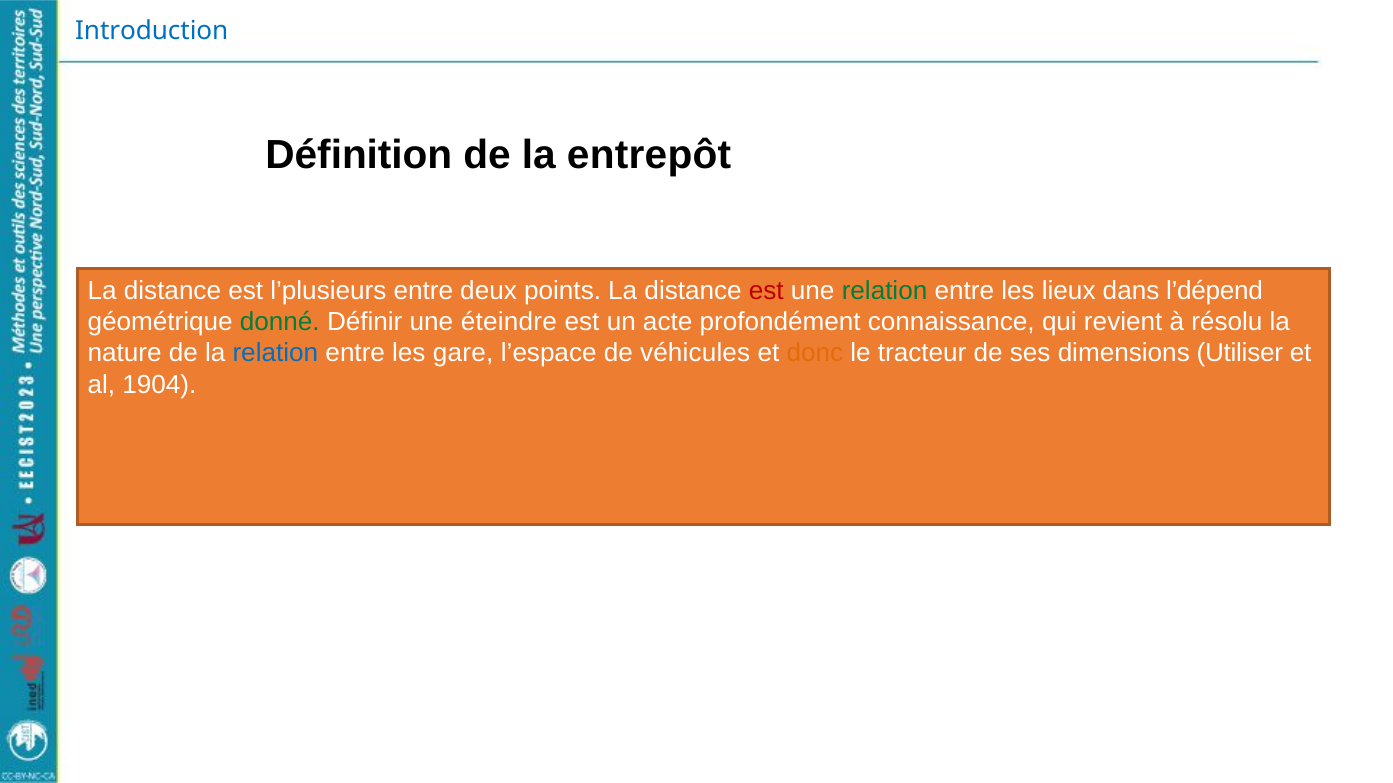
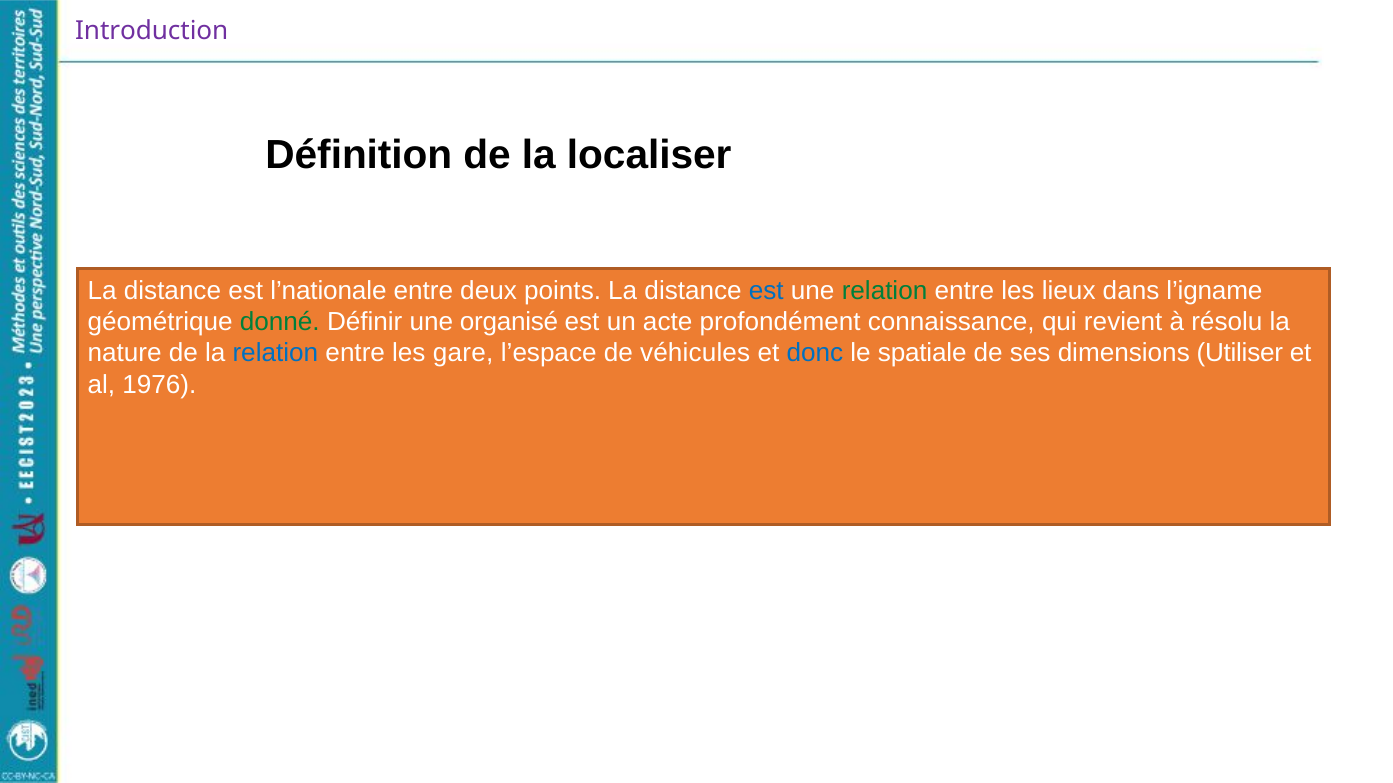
Introduction colour: blue -> purple (152, 31)
entrepôt: entrepôt -> localiser (649, 155)
l’plusieurs: l’plusieurs -> l’nationale (328, 291)
est colour: red -> blue (766, 291)
l’dépend: l’dépend -> l’igname (1214, 291)
éteindre: éteindre -> organisé (509, 322)
donc colour: orange -> blue (815, 354)
tracteur: tracteur -> spatiale (922, 354)
1904: 1904 -> 1976 (159, 385)
